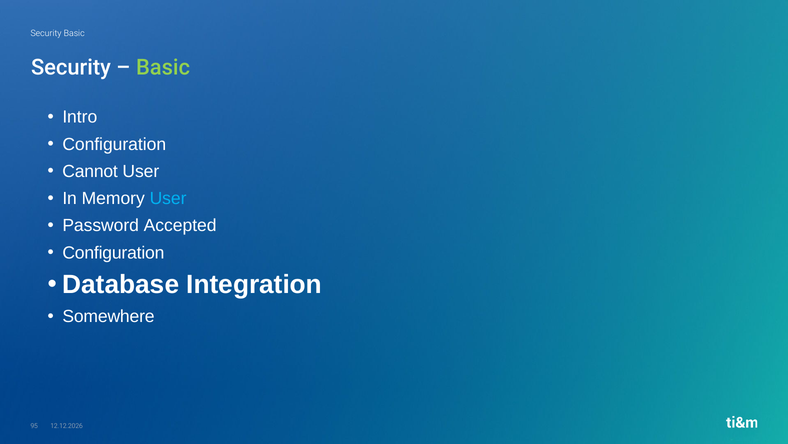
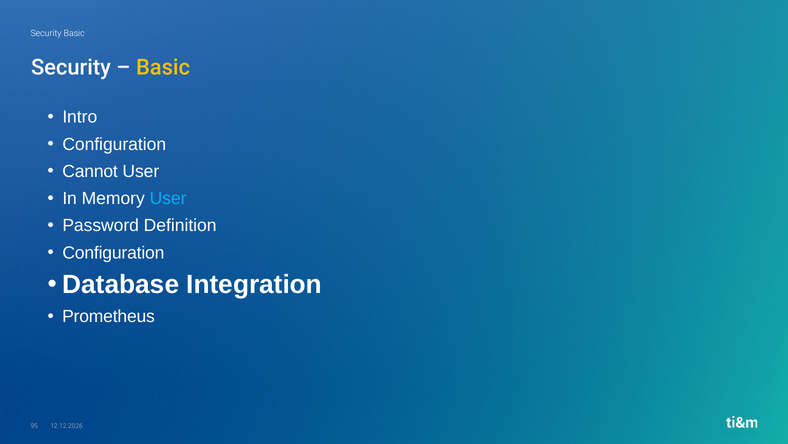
Basic colour: light green -> yellow (163, 67)
Accepted: Accepted -> Definition (180, 225)
Somewhere: Somewhere -> Prometheus (109, 316)
